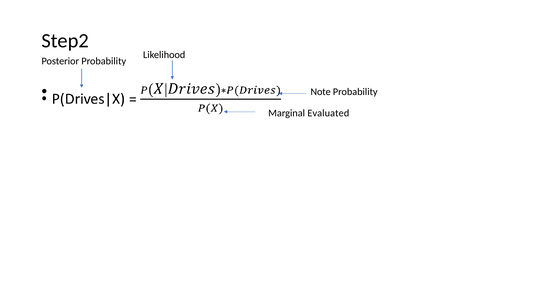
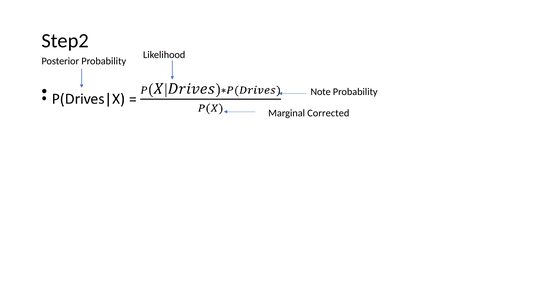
Evaluated: Evaluated -> Corrected (328, 113)
